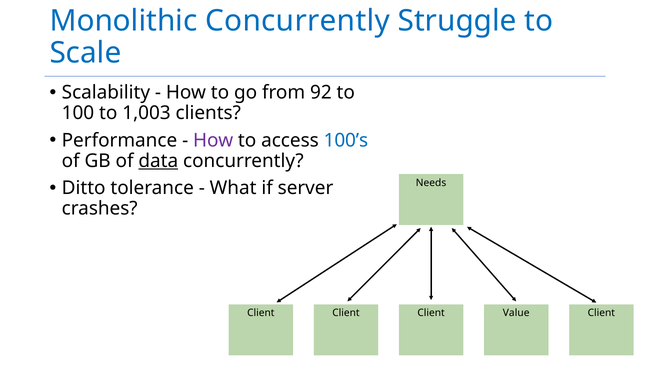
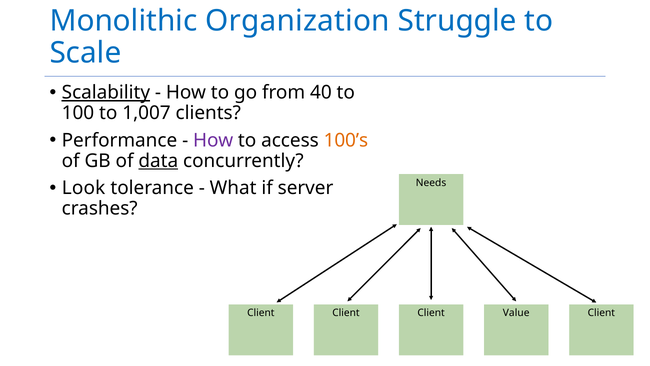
Monolithic Concurrently: Concurrently -> Organization (298, 21)
Scalability underline: none -> present (106, 93)
92: 92 -> 40 (321, 93)
1,003: 1,003 -> 1,007 (147, 113)
100’s colour: blue -> orange (346, 140)
Ditto: Ditto -> Look (84, 188)
